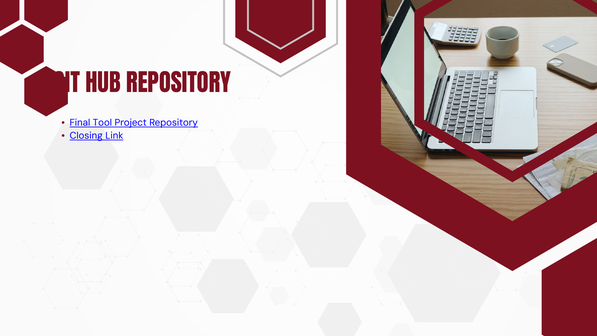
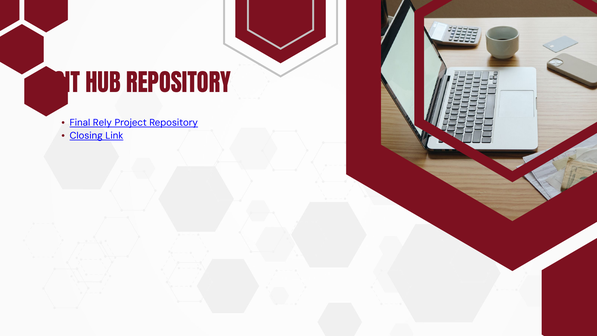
Tool: Tool -> Rely (102, 122)
